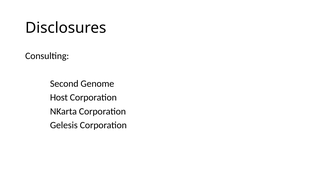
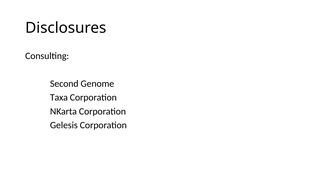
Host: Host -> Taxa (59, 98)
